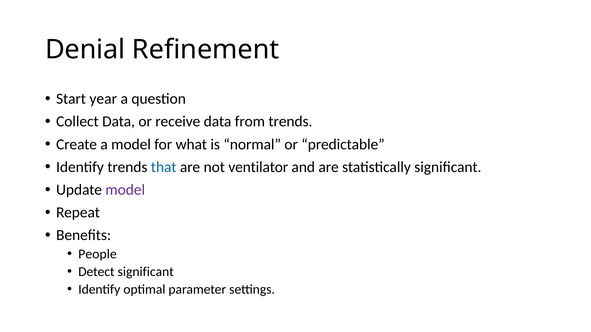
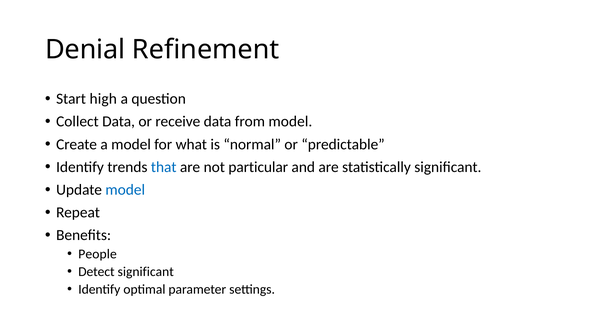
year: year -> high (103, 99)
from trends: trends -> model (290, 122)
ventilator: ventilator -> particular (258, 167)
model colour: purple -> blue (125, 190)
